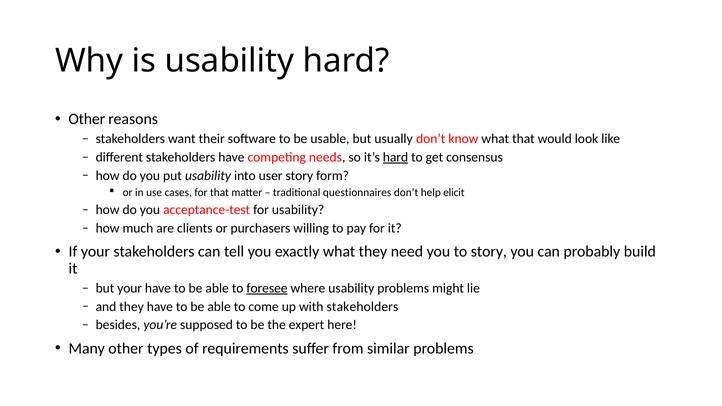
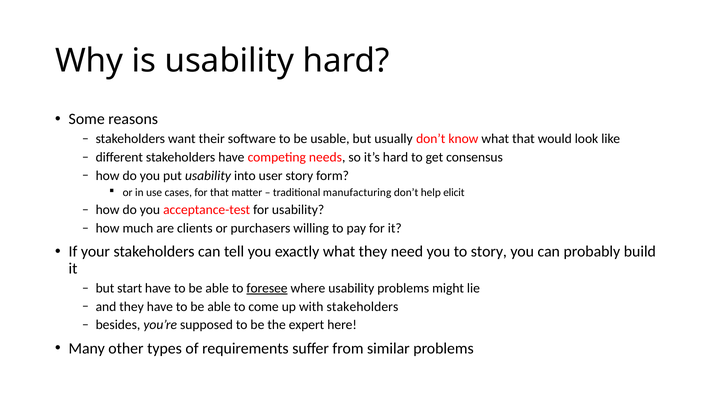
Other: Other -> Some (87, 119)
hard underline: present -> none (395, 157)
questionnaires: questionnaires -> manufacturing (357, 193)
but your: your -> start (130, 288)
